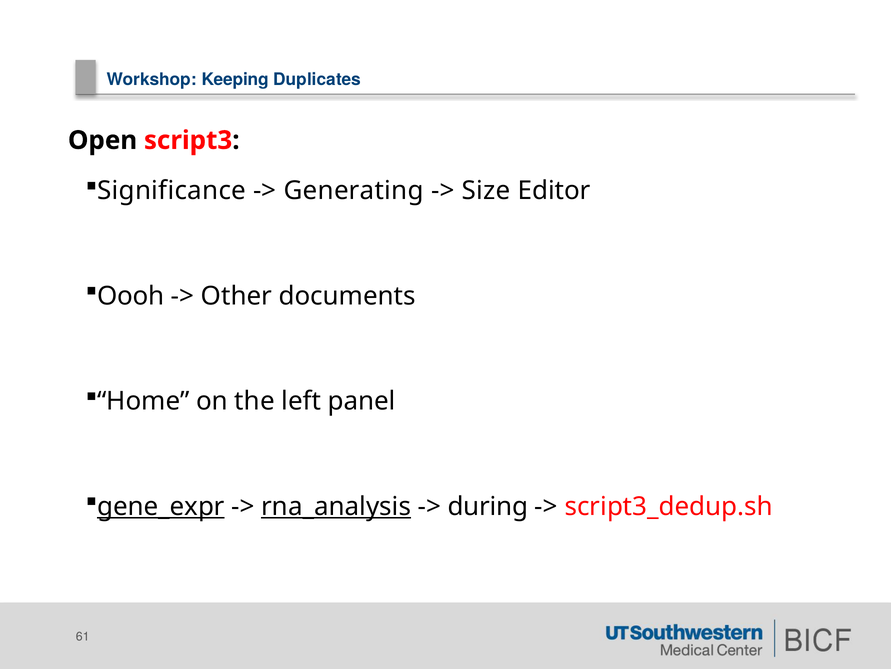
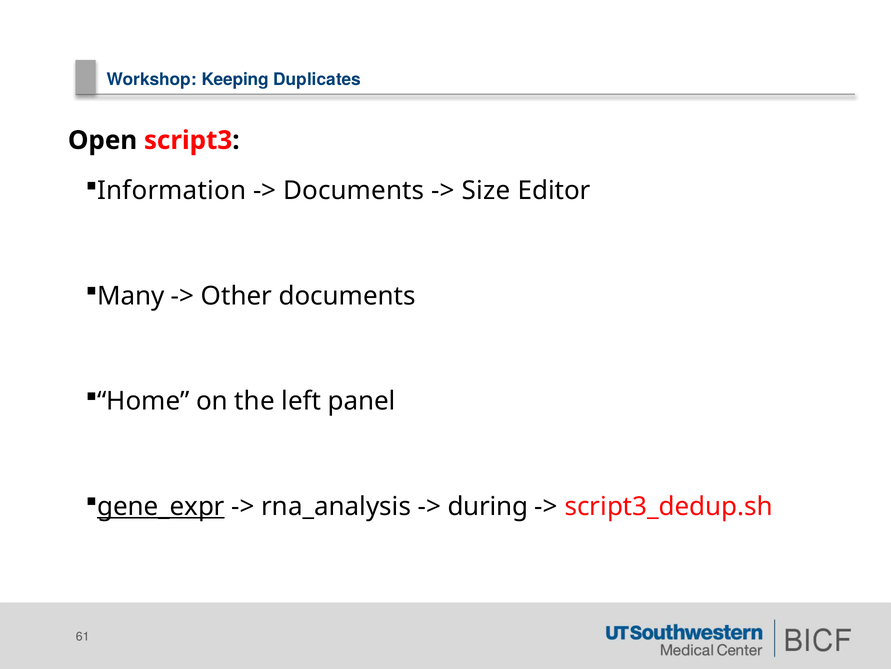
Significance: Significance -> Information (172, 191)
Generating: Generating -> Documents (354, 191)
Oooh: Oooh -> Many (131, 296)
rna_analysis underline: present -> none (336, 506)
